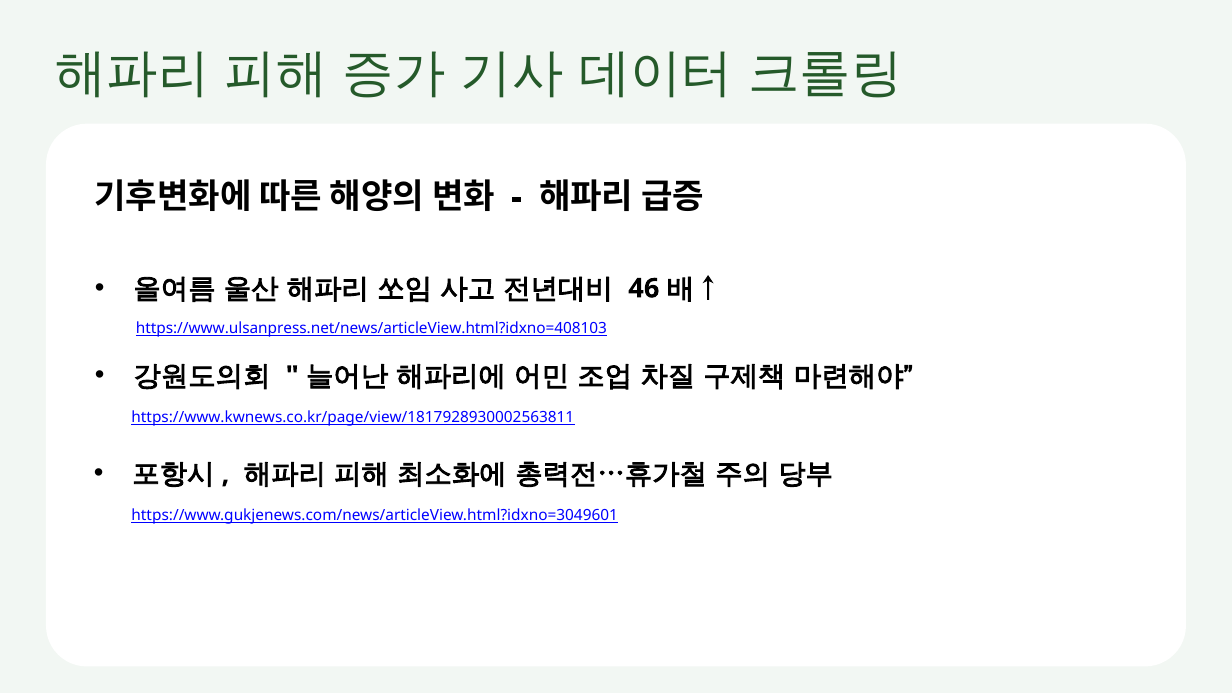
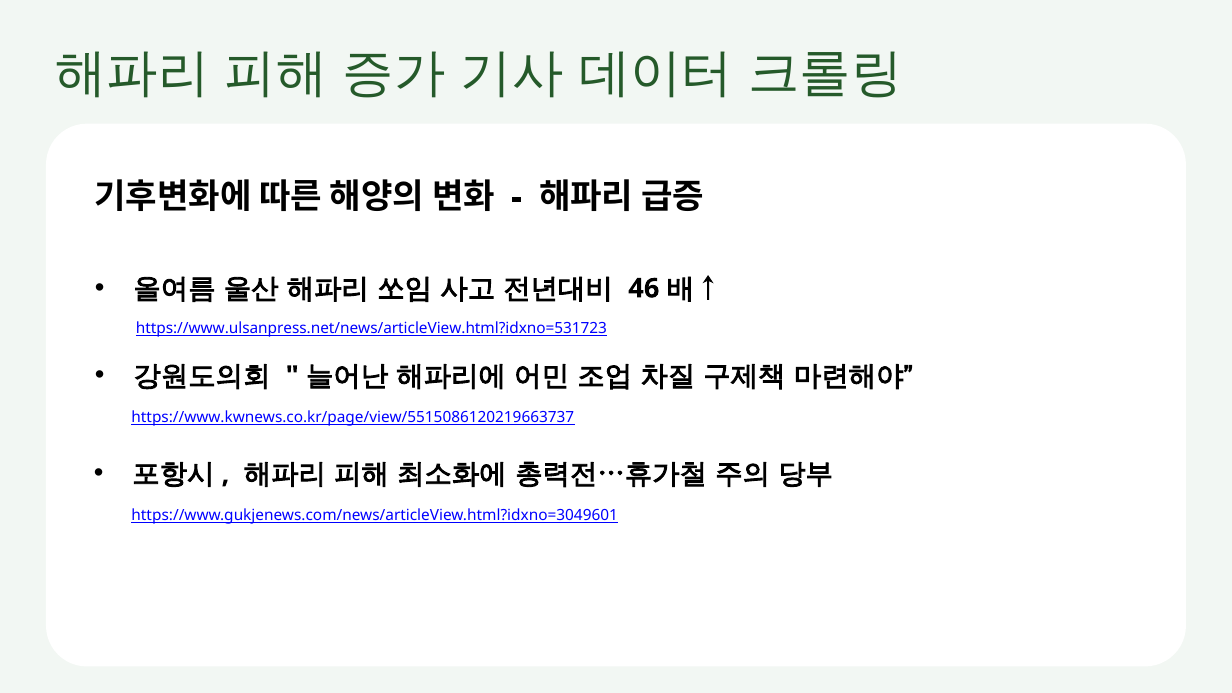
https://www.ulsanpress.net/news/articleView.html?idxno=408103: https://www.ulsanpress.net/news/articleView.html?idxno=408103 -> https://www.ulsanpress.net/news/articleView.html?idxno=531723 (371, 328)
https://www.kwnews.co.kr/page/view/1817928930002563811: https://www.kwnews.co.kr/page/view/1817928930002563811 -> https://www.kwnews.co.kr/page/view/5515086120219663737 (353, 417)
